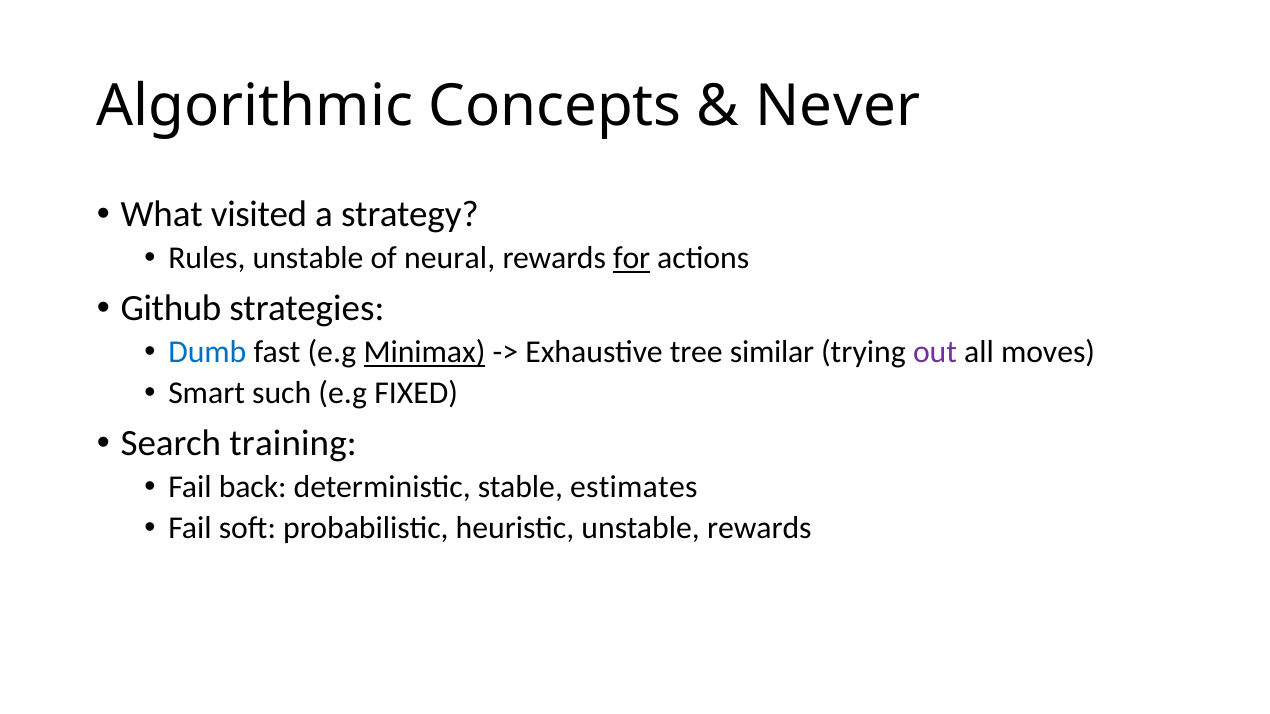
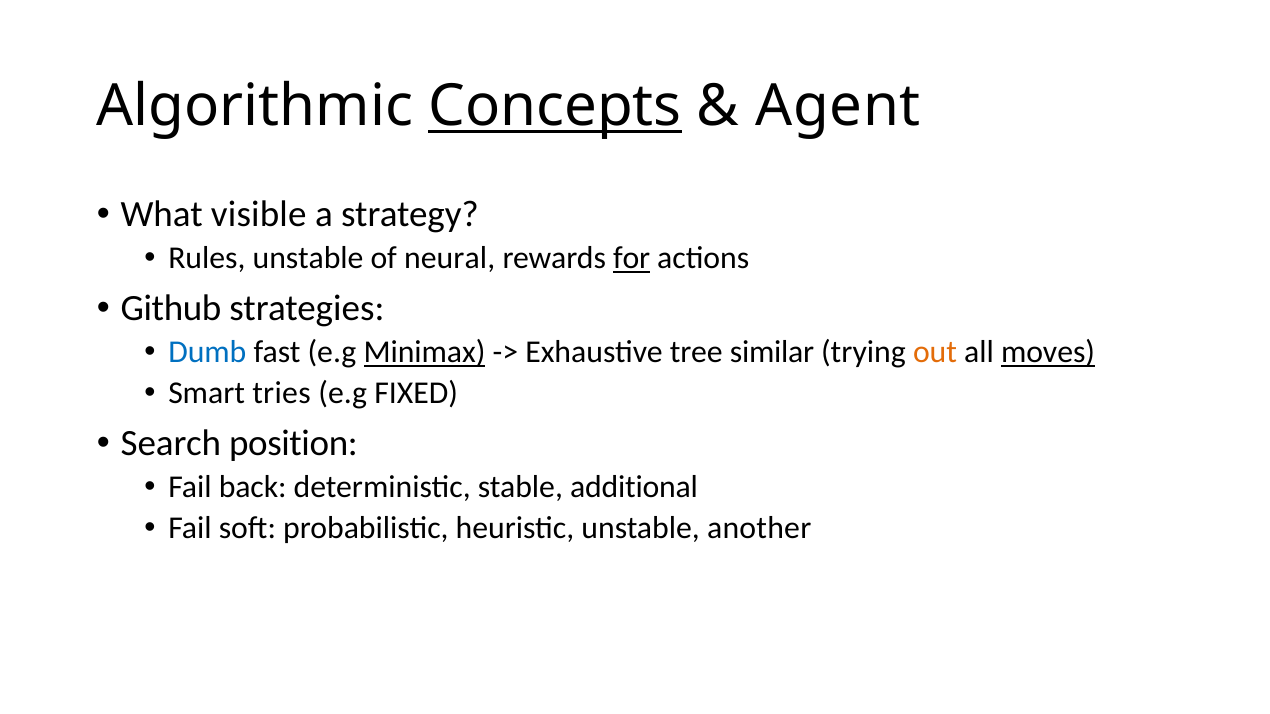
Concepts underline: none -> present (555, 107)
Never: Never -> Agent (838, 107)
visited: visited -> visible (259, 215)
out colour: purple -> orange (935, 353)
moves underline: none -> present (1048, 353)
such: such -> tries (282, 394)
training: training -> position (293, 444)
estimates: estimates -> additional (634, 488)
unstable rewards: rewards -> another (759, 529)
